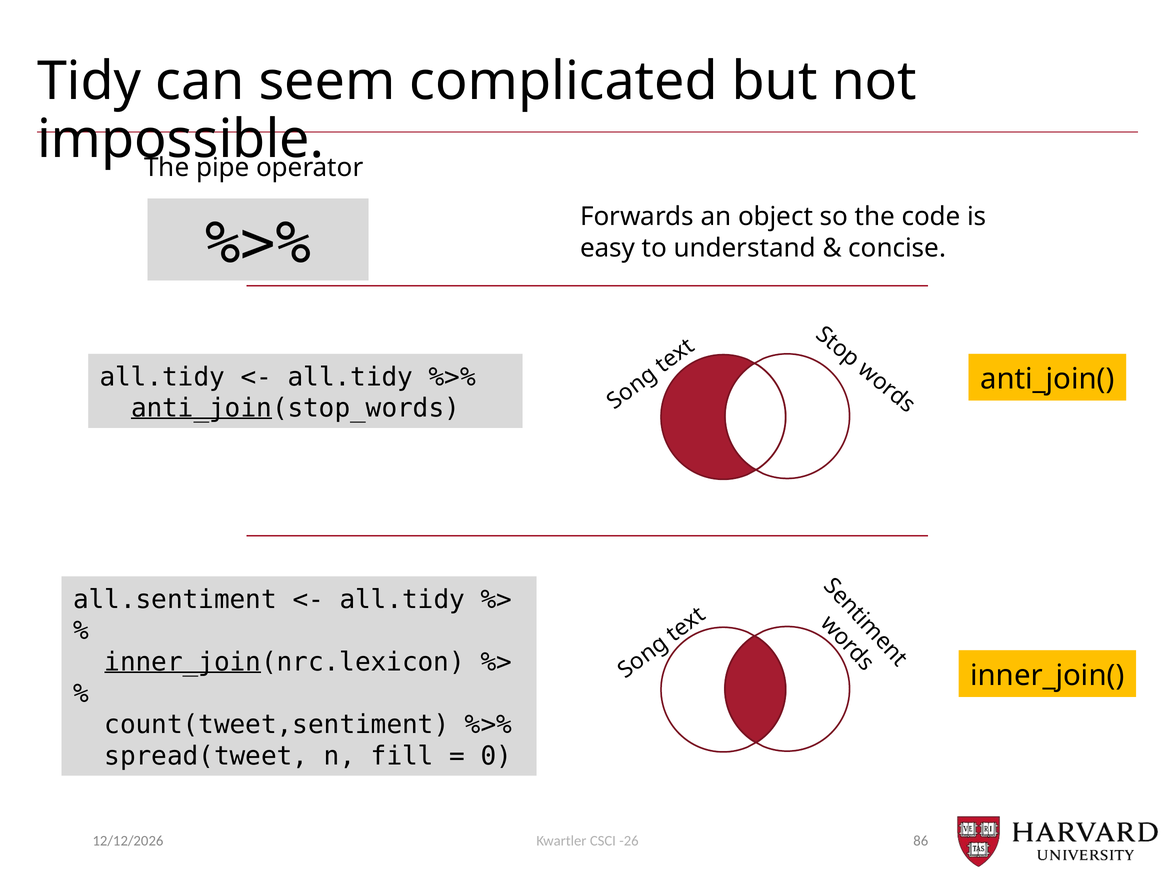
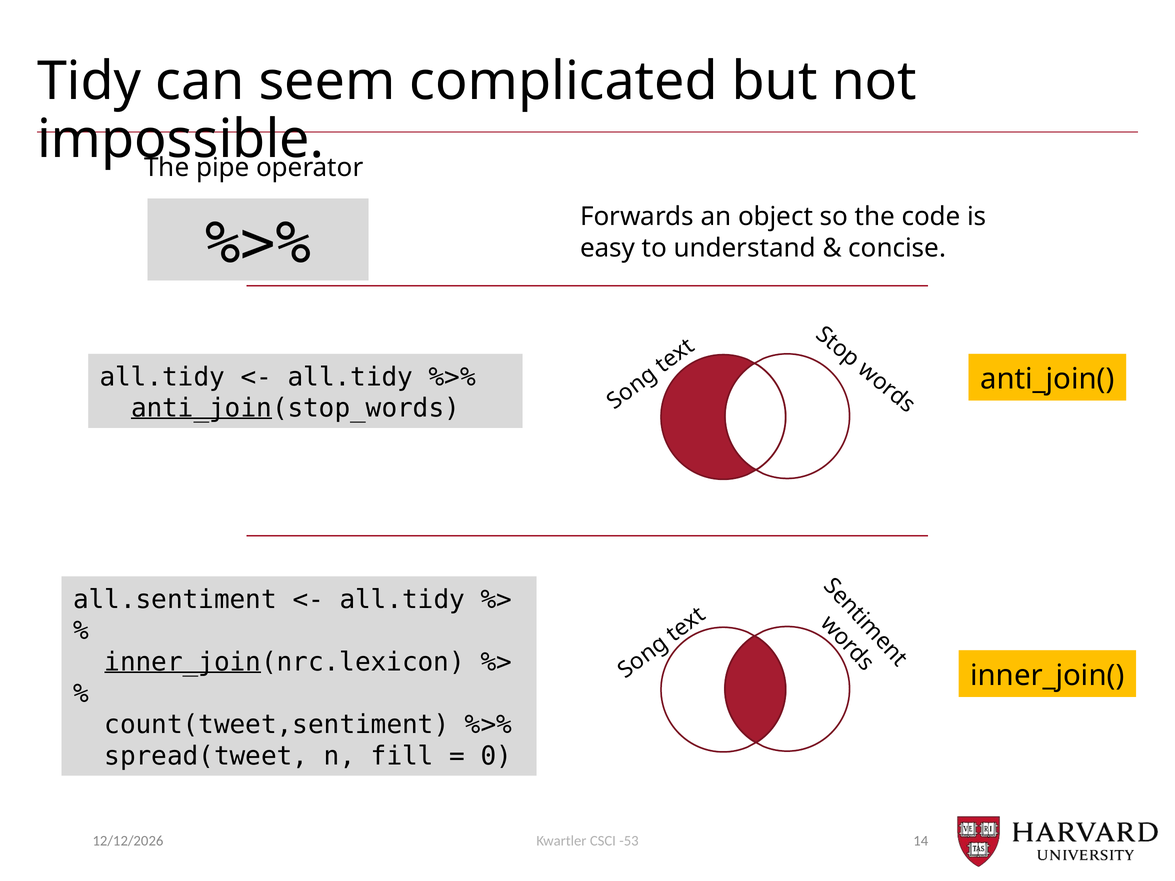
86: 86 -> 14 (921, 841)
-26: -26 -> -53 (629, 841)
